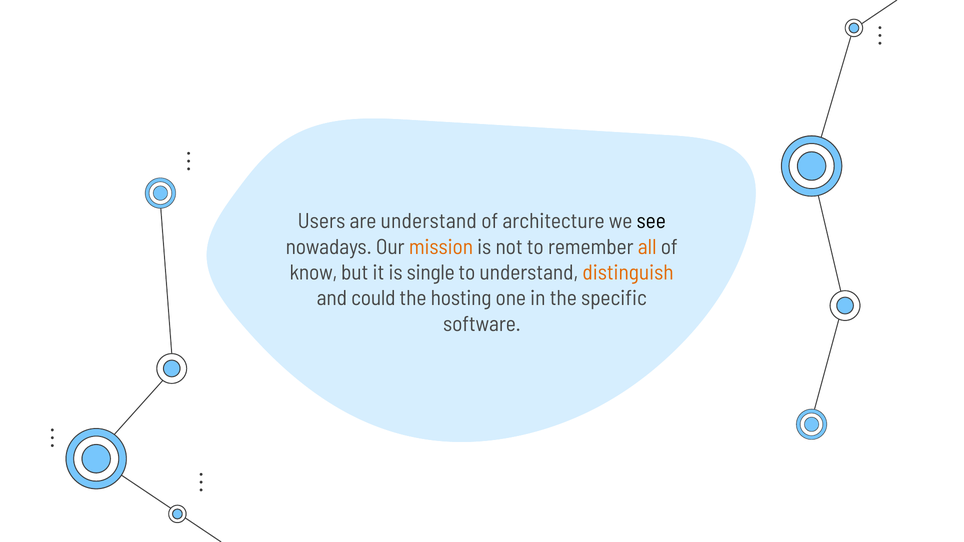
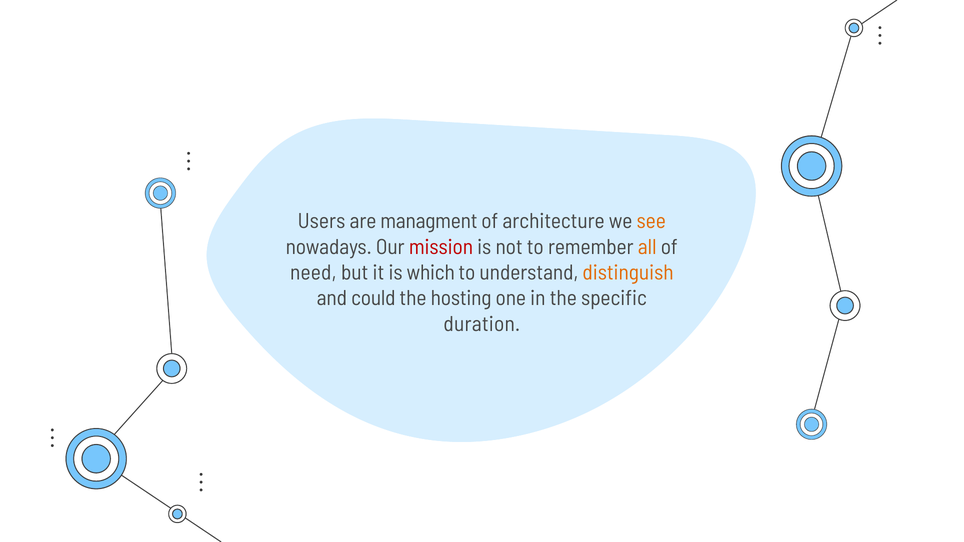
are understand: understand -> managment (429, 221)
see colour: black -> orange (651, 221)
mission colour: orange -> red (441, 247)
know: know -> need (313, 273)
single: single -> which (431, 273)
software: software -> duration (482, 324)
